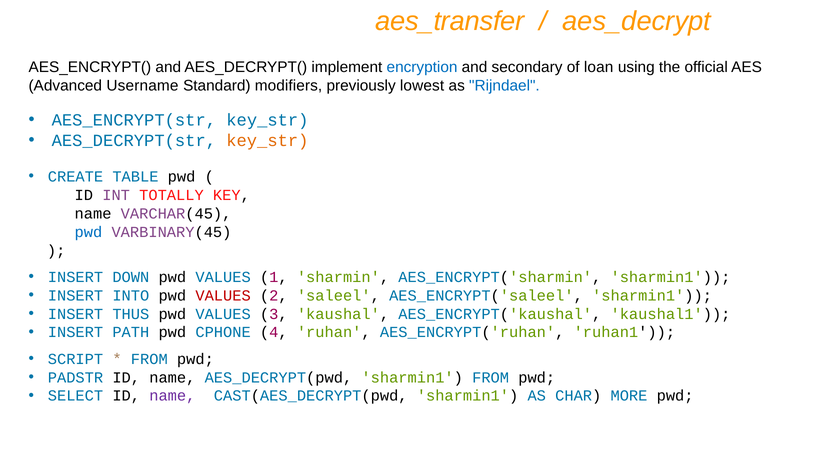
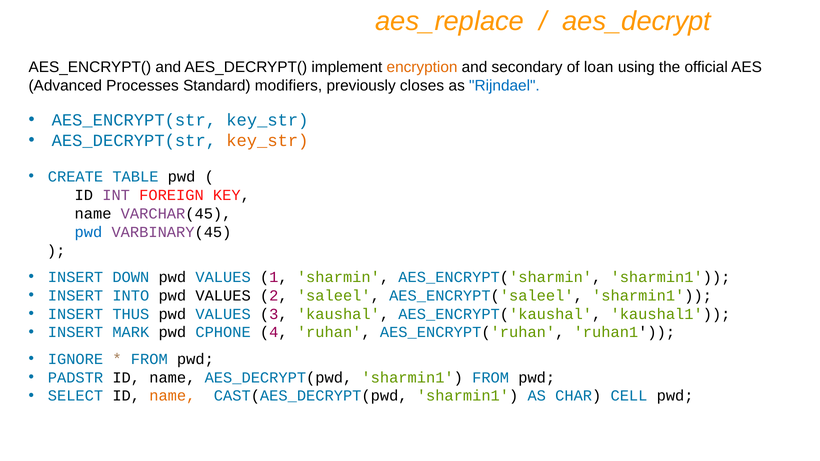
aes_transfer: aes_transfer -> aes_replace (450, 21)
encryption colour: blue -> orange (422, 67)
Username: Username -> Processes (143, 86)
lowest: lowest -> closes (422, 86)
TOTALLY: TOTALLY -> FOREIGN (171, 195)
VALUES colour: red -> black (223, 296)
PATH: PATH -> MARK (131, 333)
SCRIPT: SCRIPT -> IGNORE (75, 359)
name colour: purple -> orange (172, 396)
MORE: MORE -> CELL (629, 396)
